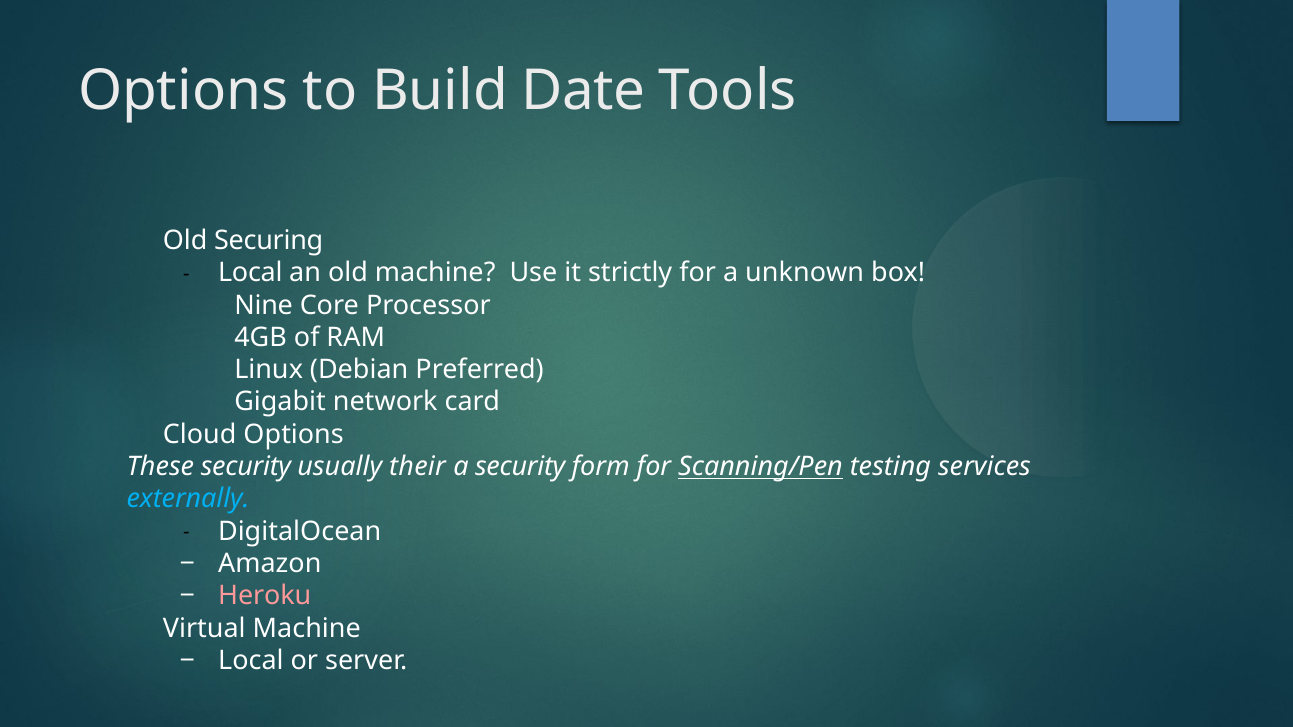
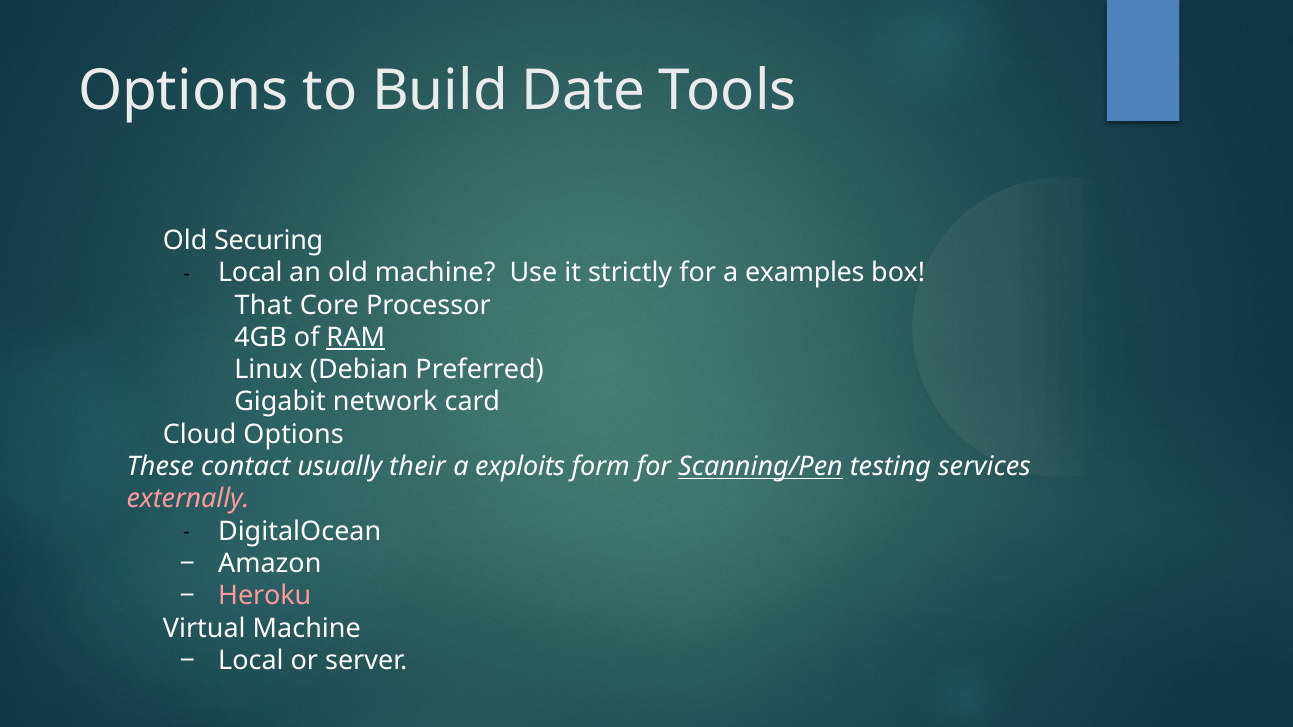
unknown: unknown -> examples (805, 273)
Nine: Nine -> That (263, 305)
RAM underline: none -> present (356, 338)
These security: security -> contact (246, 467)
a security: security -> exploits (520, 467)
externally colour: light blue -> pink (188, 499)
